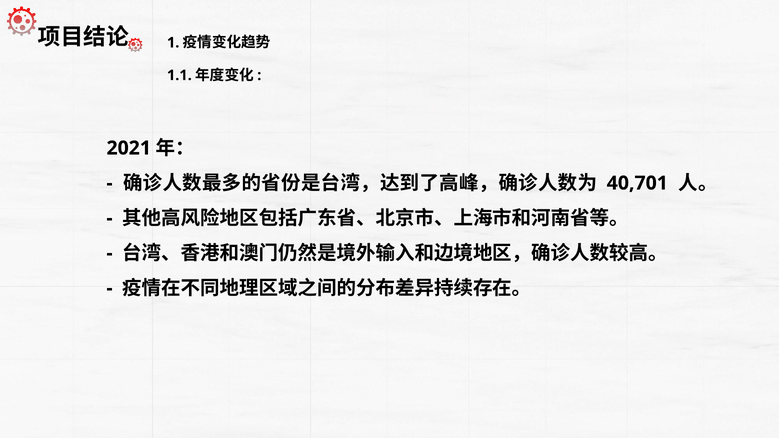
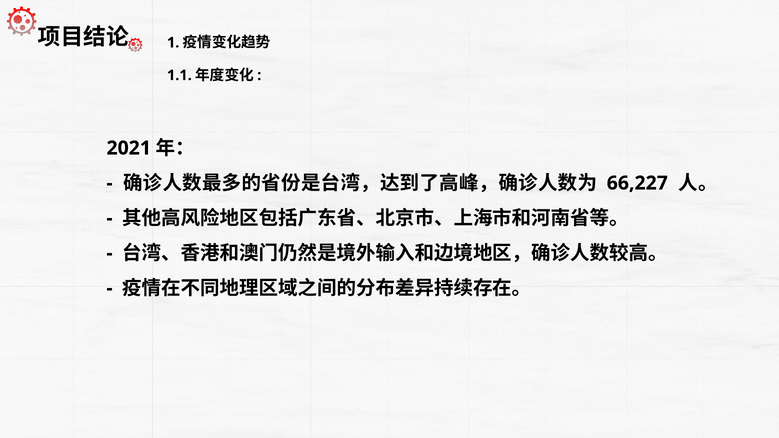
40,701: 40,701 -> 66,227 (637, 183)
